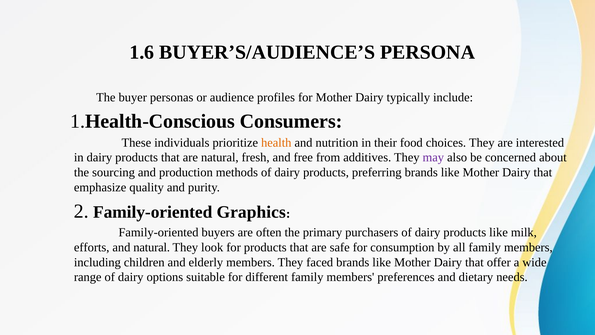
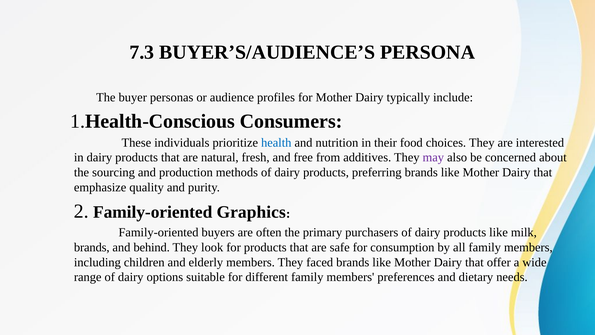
1.6: 1.6 -> 7.3 (142, 52)
health colour: orange -> blue (276, 143)
efforts: efforts -> brands (92, 247)
and natural: natural -> behind (152, 247)
